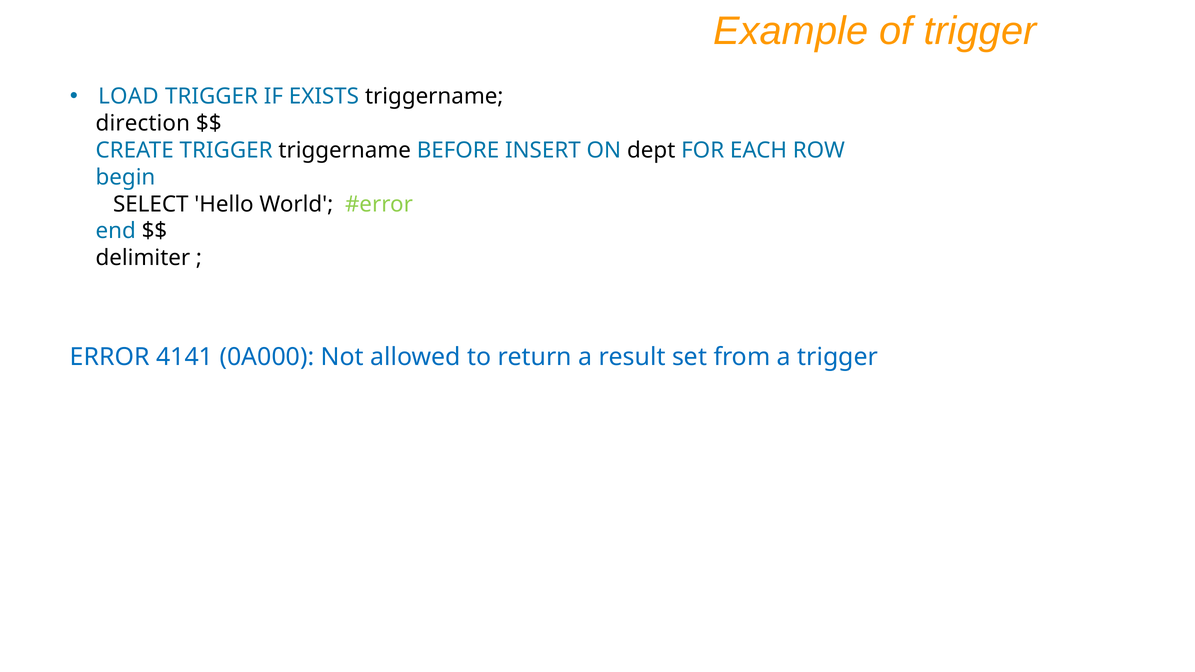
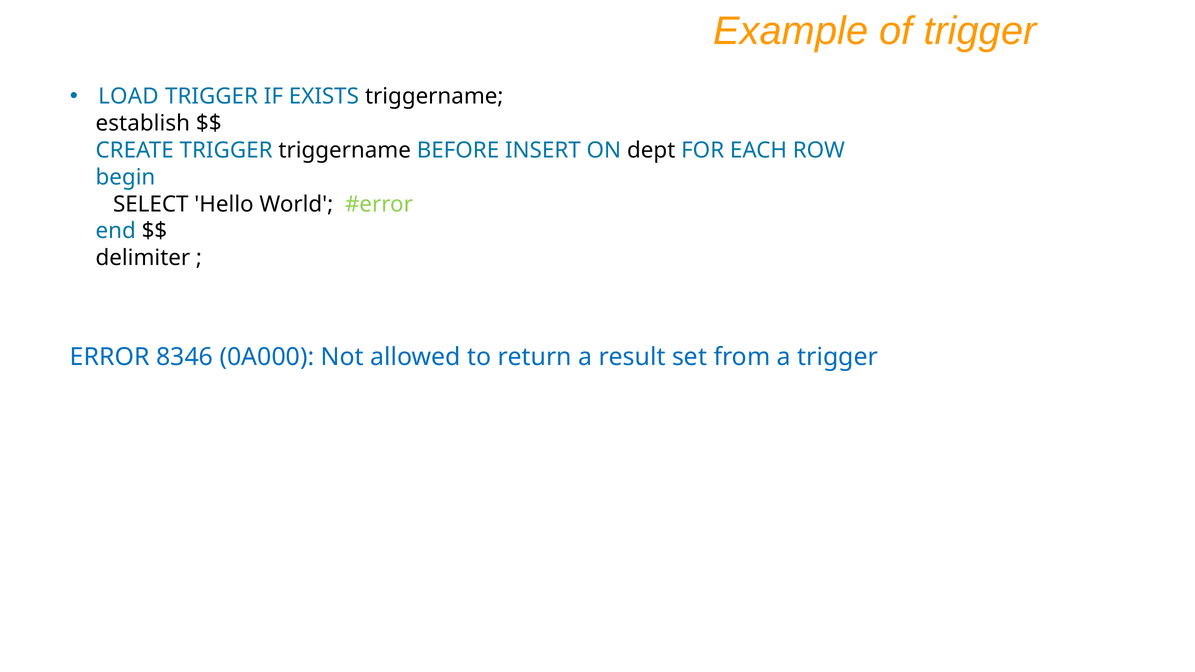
direction: direction -> establish (143, 124)
4141: 4141 -> 8346 (185, 357)
